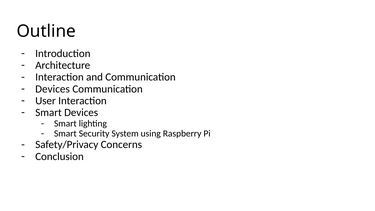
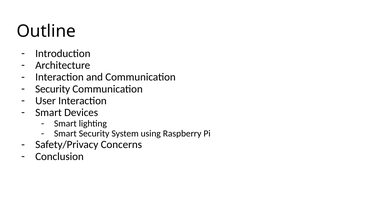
Devices: Devices -> Security (53, 89)
